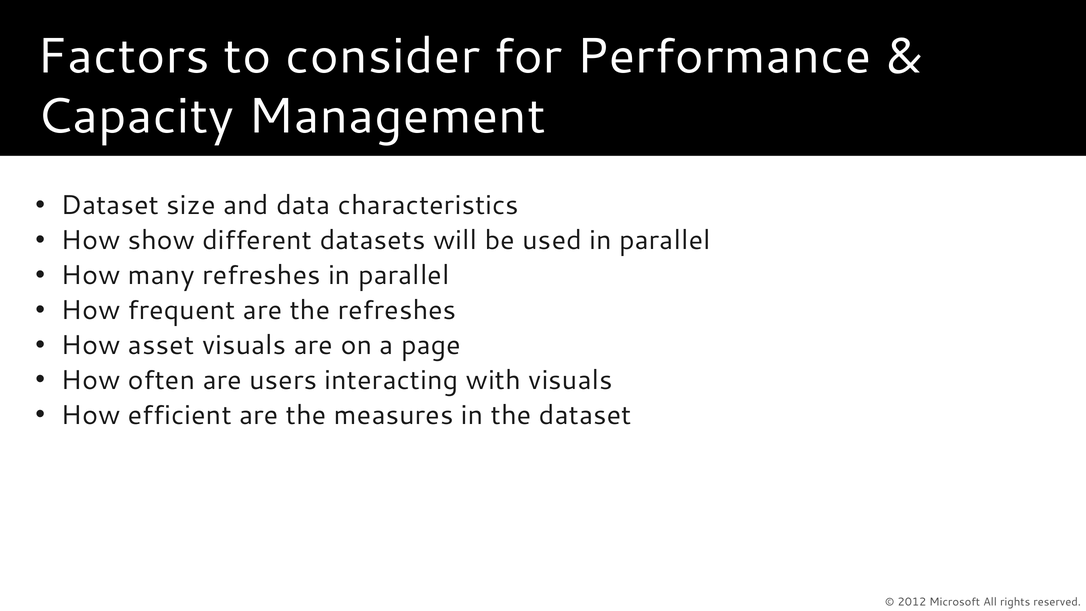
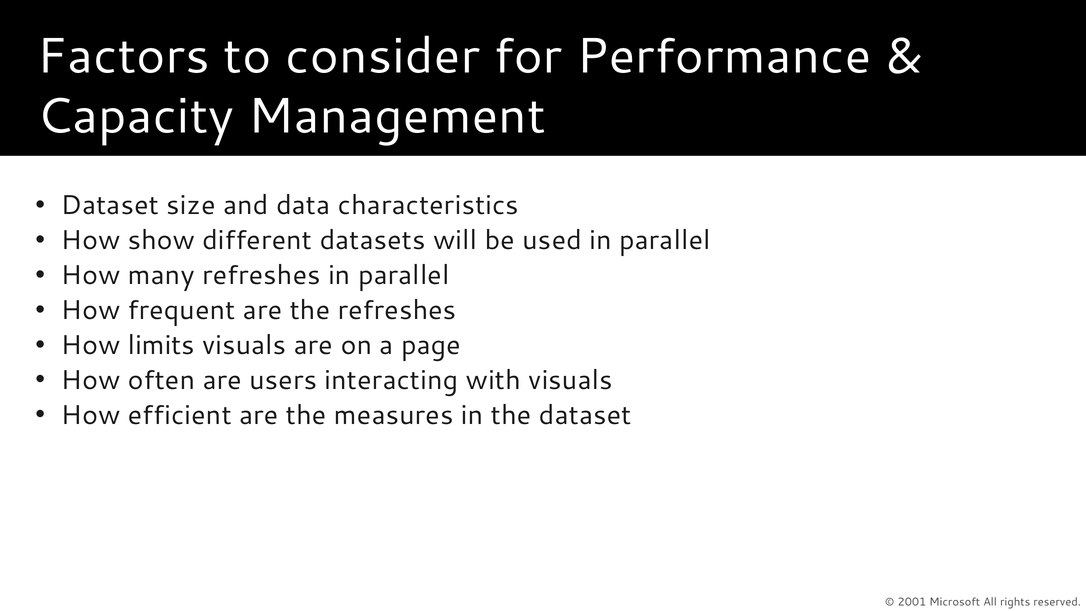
asset: asset -> limits (161, 345)
2012: 2012 -> 2001 (912, 602)
